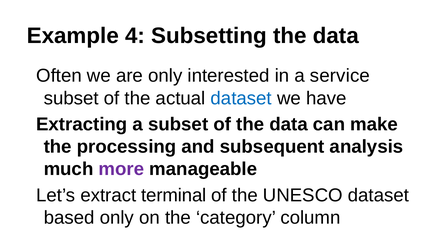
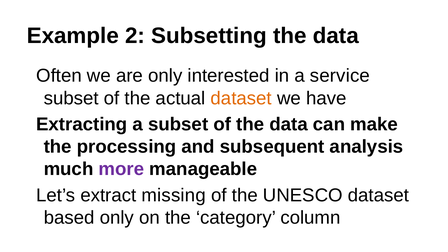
4: 4 -> 2 (135, 36)
dataset colour: blue -> orange (241, 98)
terminal: terminal -> missing (174, 195)
